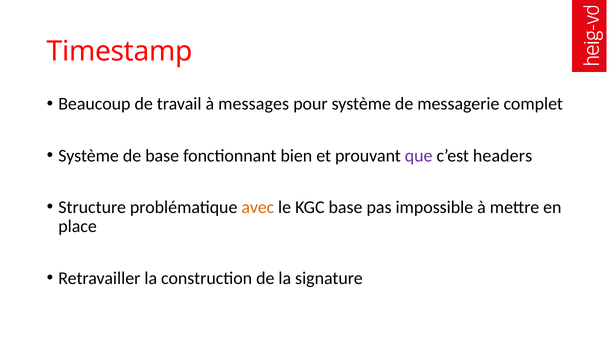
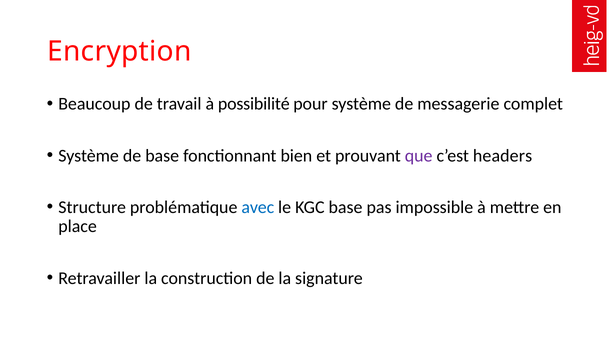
Timestamp: Timestamp -> Encryption (119, 52)
messages: messages -> possibilité (254, 104)
avec colour: orange -> blue (258, 207)
